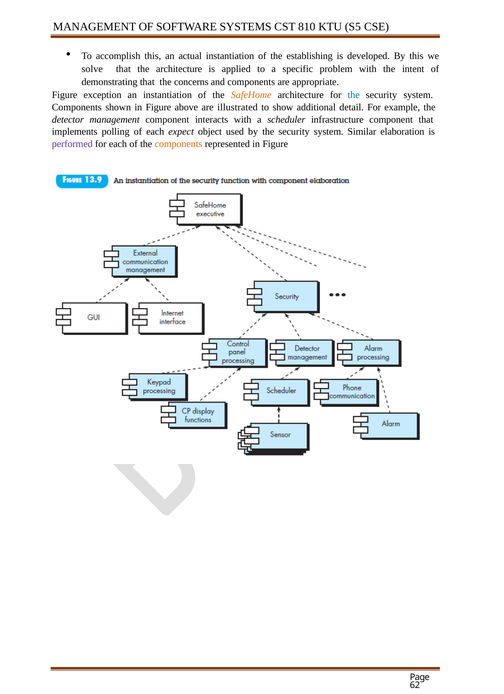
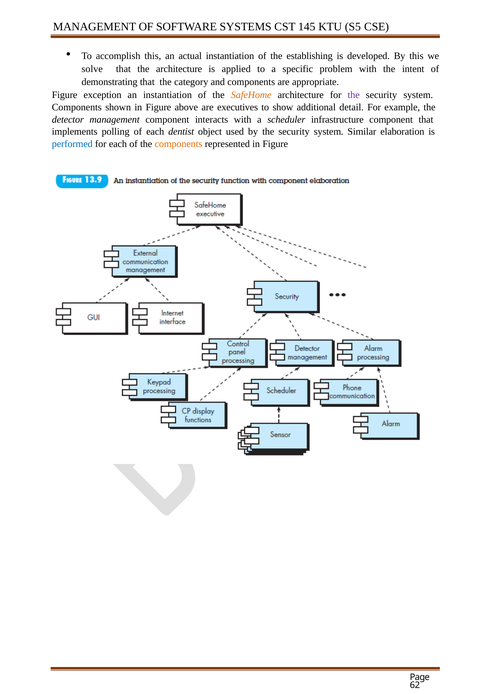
810: 810 -> 145 (307, 27)
concerns: concerns -> category (191, 82)
the colour: blue -> purple (354, 95)
illustrated: illustrated -> executives (238, 107)
expect: expect -> dentist (181, 132)
performed colour: purple -> blue (72, 144)
